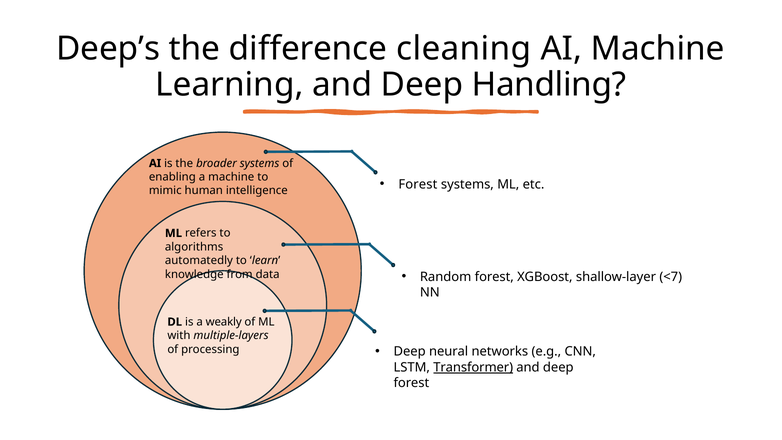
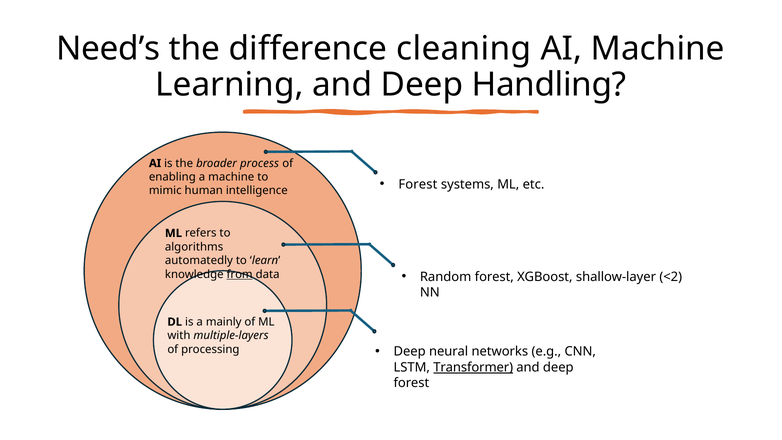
Deep’s: Deep’s -> Need’s (108, 49)
broader systems: systems -> process (259, 163)
<7: <7 -> <2 (671, 277)
from underline: none -> present (240, 274)
weakly: weakly -> mainly (224, 322)
